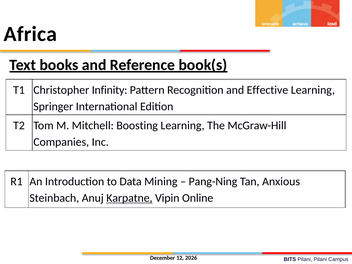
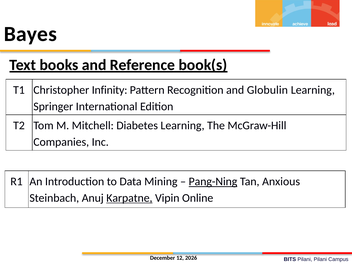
Africa: Africa -> Bayes (30, 34)
Effective: Effective -> Globulin (267, 90)
Boosting: Boosting -> Diabetes (137, 126)
Pang-Ning underline: none -> present (213, 181)
